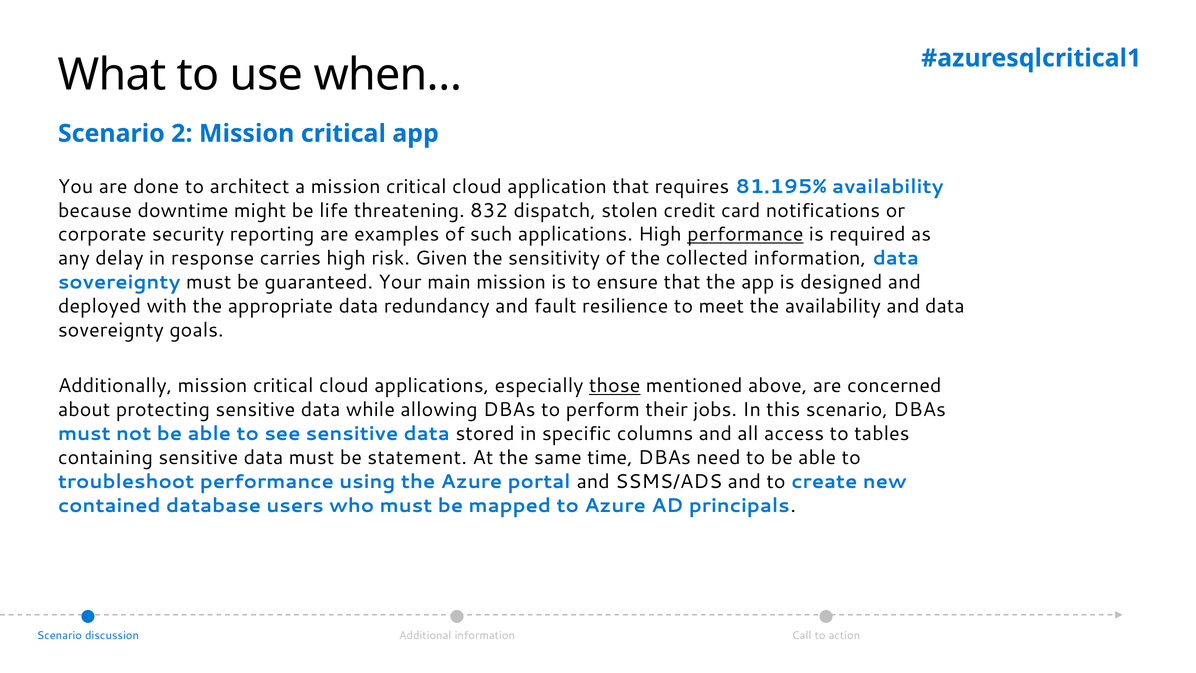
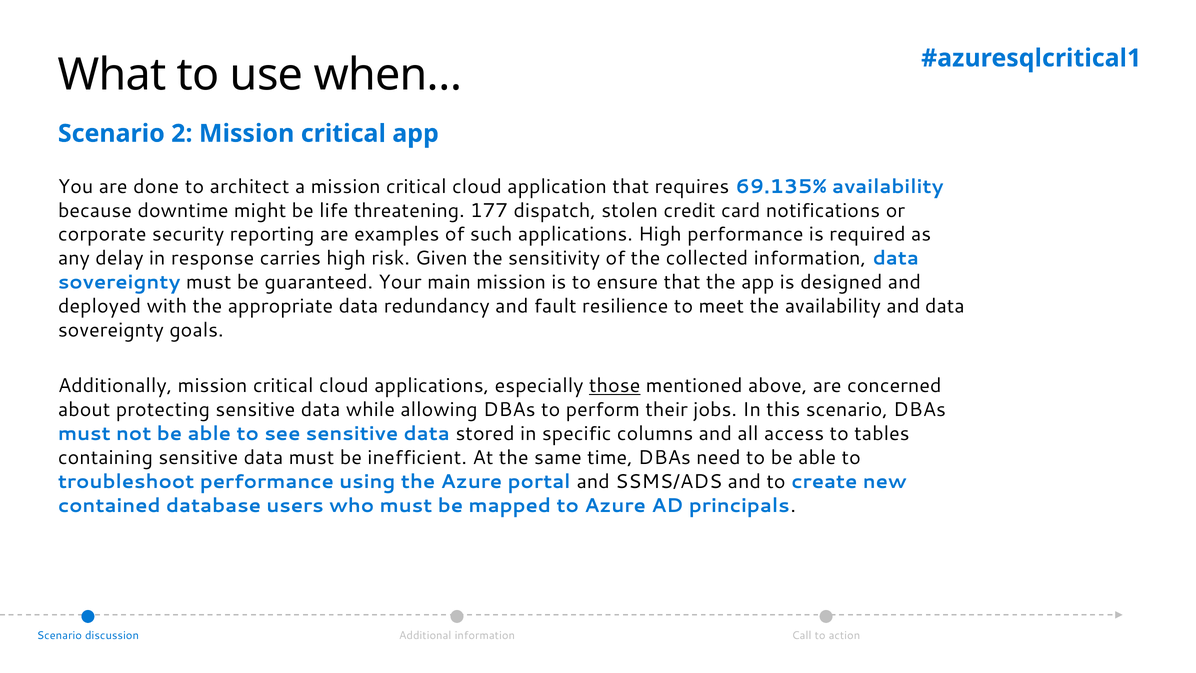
81.195%: 81.195% -> 69.135% (781, 186)
832: 832 -> 177 (489, 210)
performance underline: present -> none (745, 234)
statement: statement -> inefficient (417, 457)
